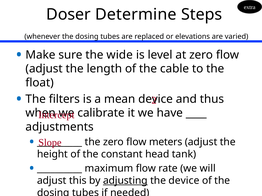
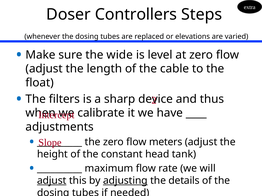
Determine: Determine -> Controllers (136, 14)
mean: mean -> sharp (120, 99)
adjust underline: none -> present (52, 181)
the device: device -> details (184, 181)
